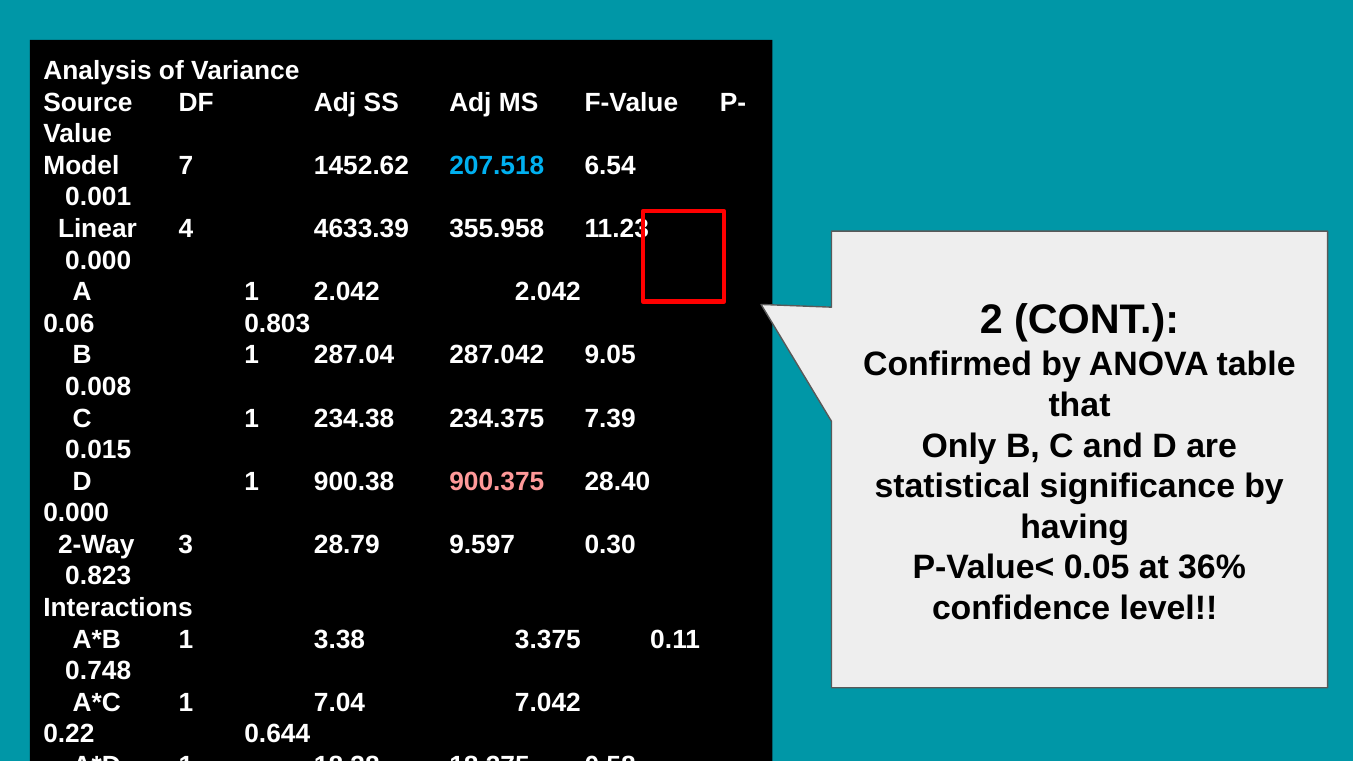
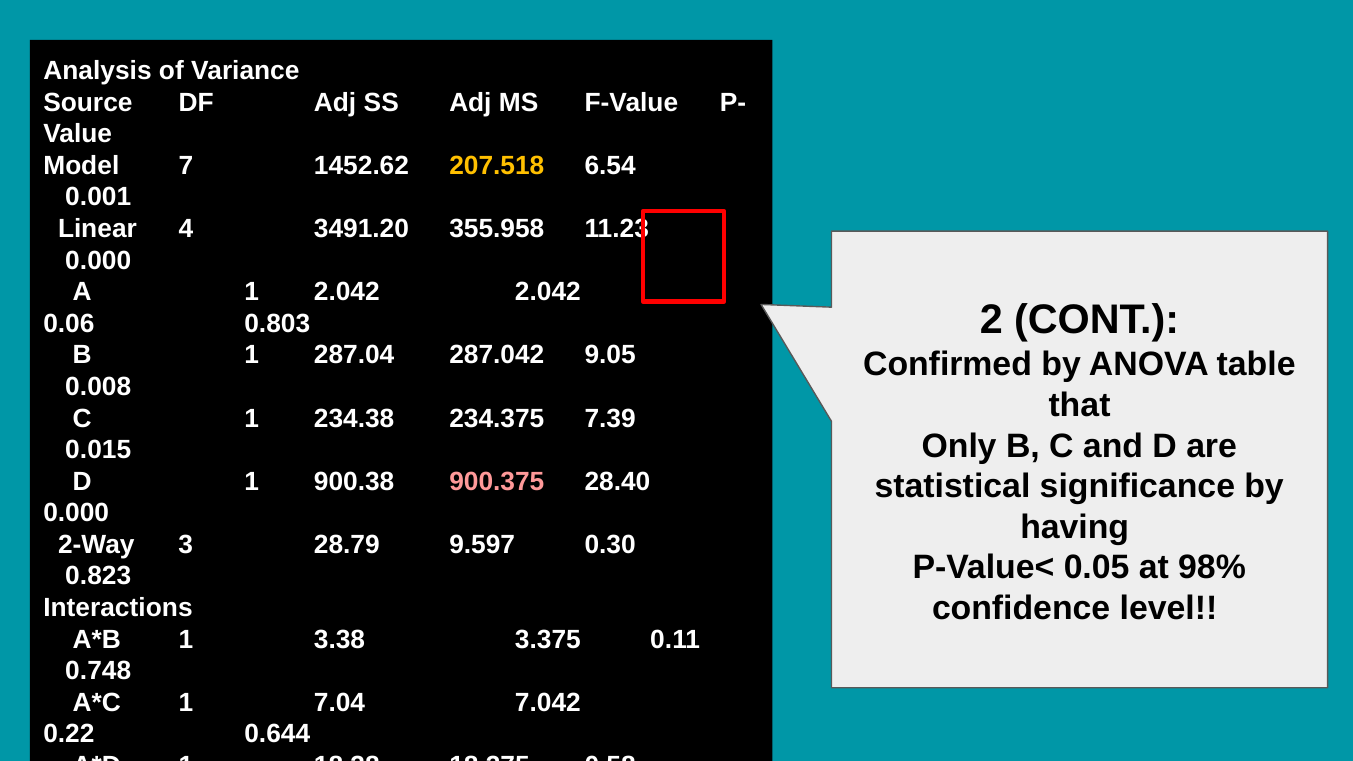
207.518 colour: light blue -> yellow (497, 166)
4633.39: 4633.39 -> 3491.20 (361, 229)
36%: 36% -> 98% (1212, 568)
